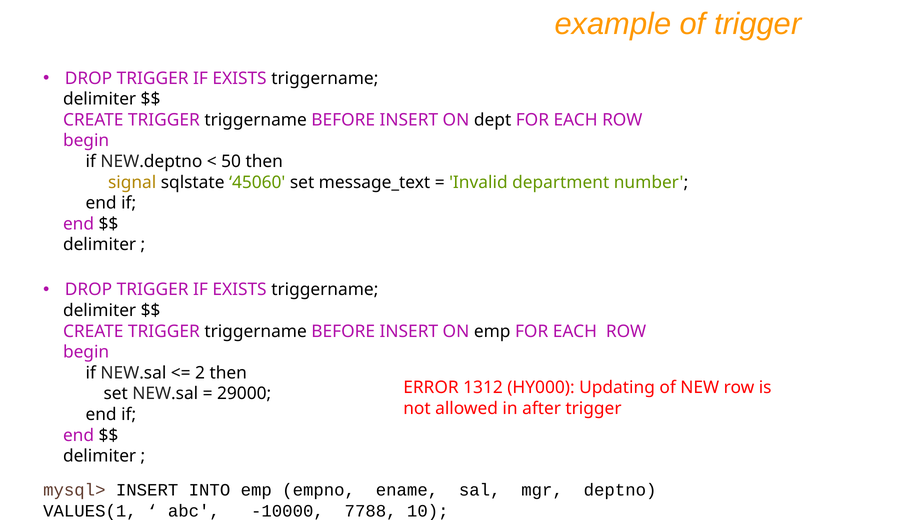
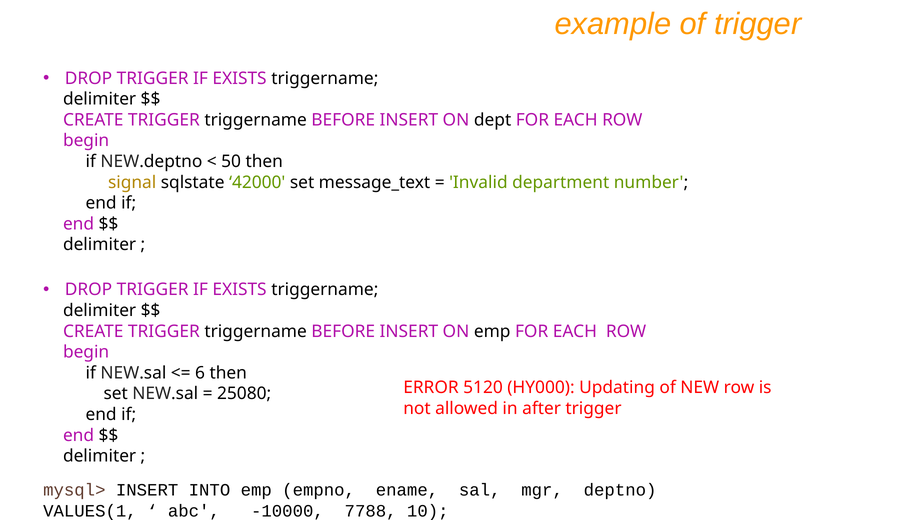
45060: 45060 -> 42000 (257, 182)
2: 2 -> 6 (200, 373)
1312: 1312 -> 5120 (483, 388)
29000: 29000 -> 25080 (244, 394)
